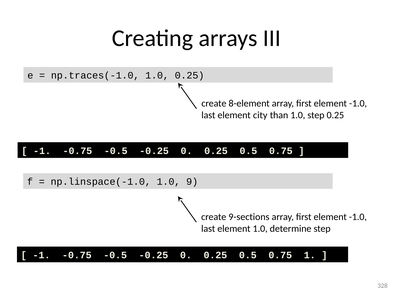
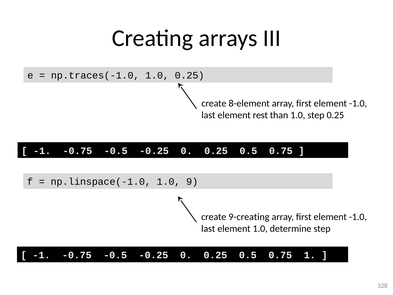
city: city -> rest (260, 115)
9-sections: 9-sections -> 9-creating (249, 217)
